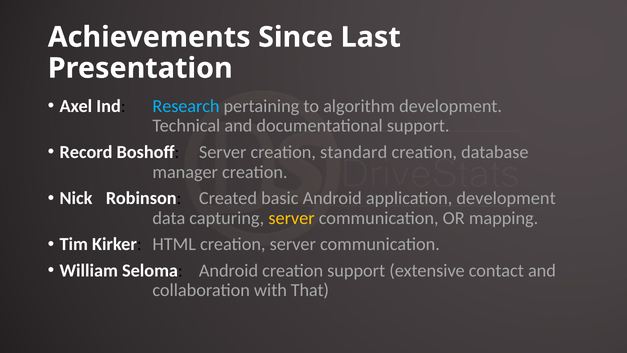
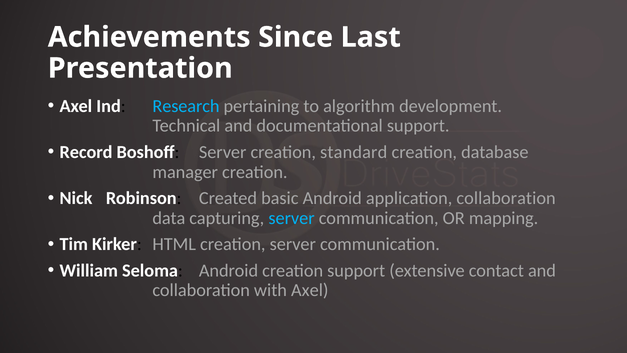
application development: development -> collaboration (506, 198)
server colour: yellow -> light blue (292, 218)
with That: That -> Axel (310, 290)
